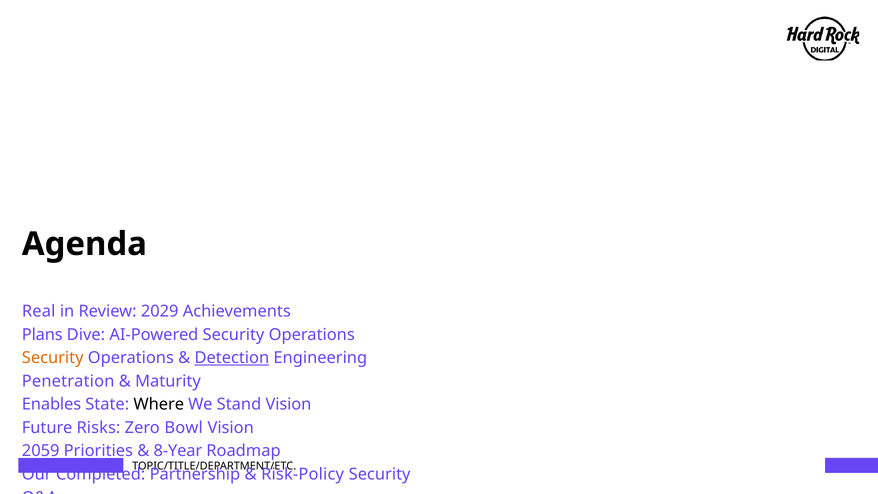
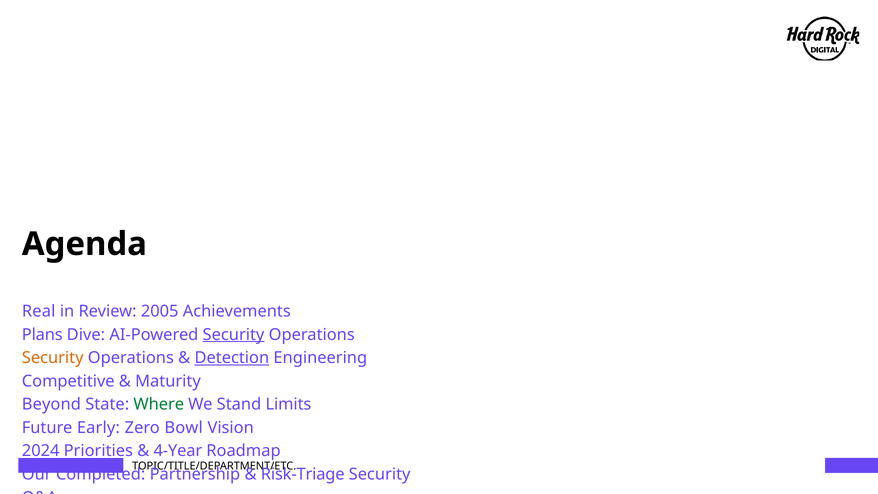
2029: 2029 -> 2005 (160, 311)
Security underline: none -> present (234, 334)
Penetration: Penetration -> Competitive (68, 381)
Enables: Enables -> Beyond (51, 404)
Where colour: black -> green (159, 404)
Stand Vision: Vision -> Limits (288, 404)
Risks: Risks -> Early (98, 428)
2059: 2059 -> 2024 (41, 451)
8-Year: 8-Year -> 4-Year (178, 451)
Risk-Policy: Risk-Policy -> Risk-Triage (303, 474)
